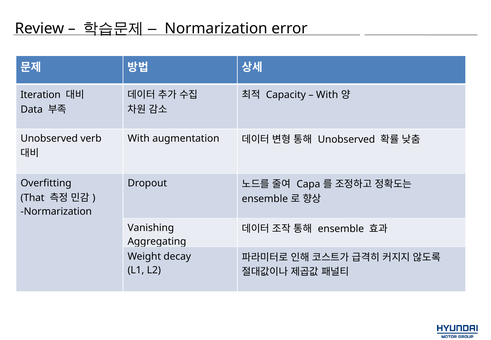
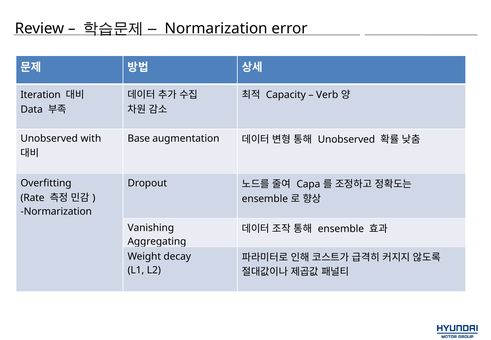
With: With -> Verb (327, 95)
verb: verb -> with (91, 139)
With: With -> Base (139, 139)
That: That -> Rate (33, 198)
